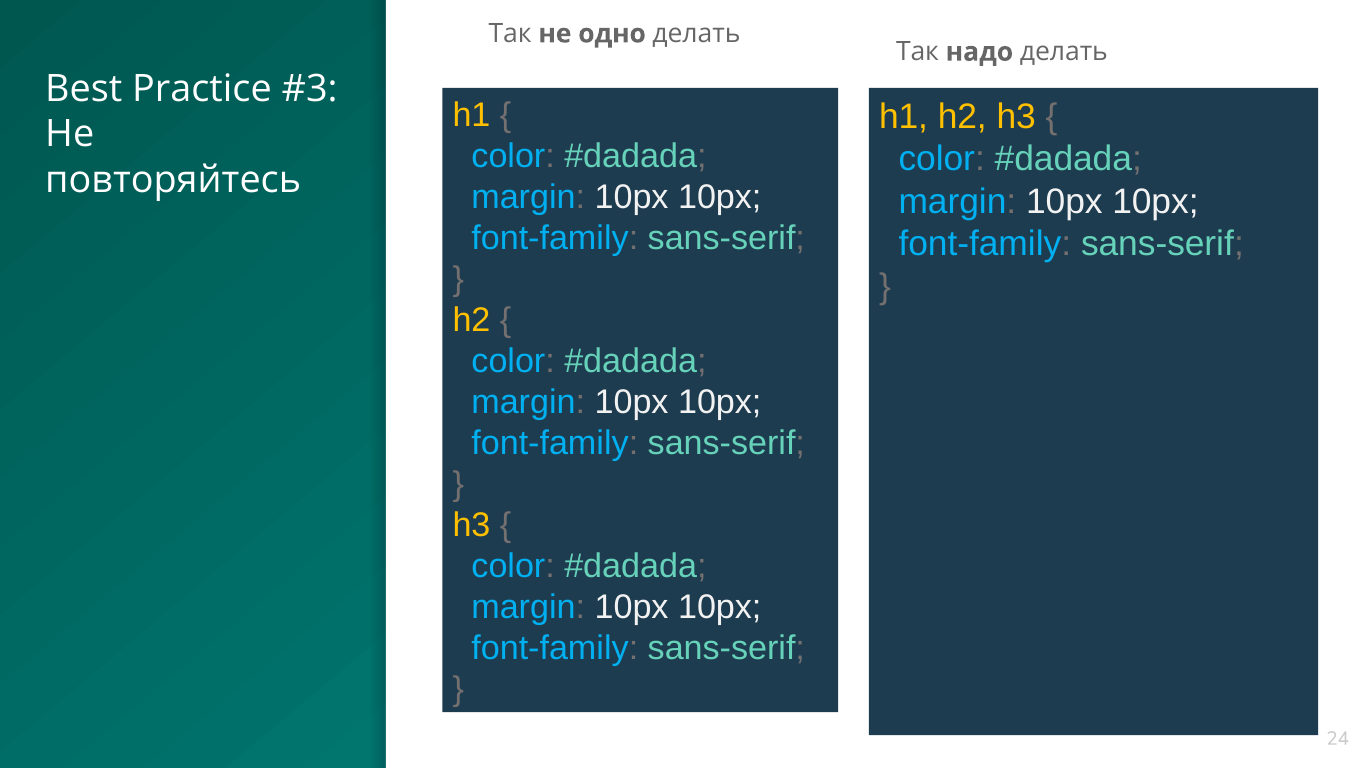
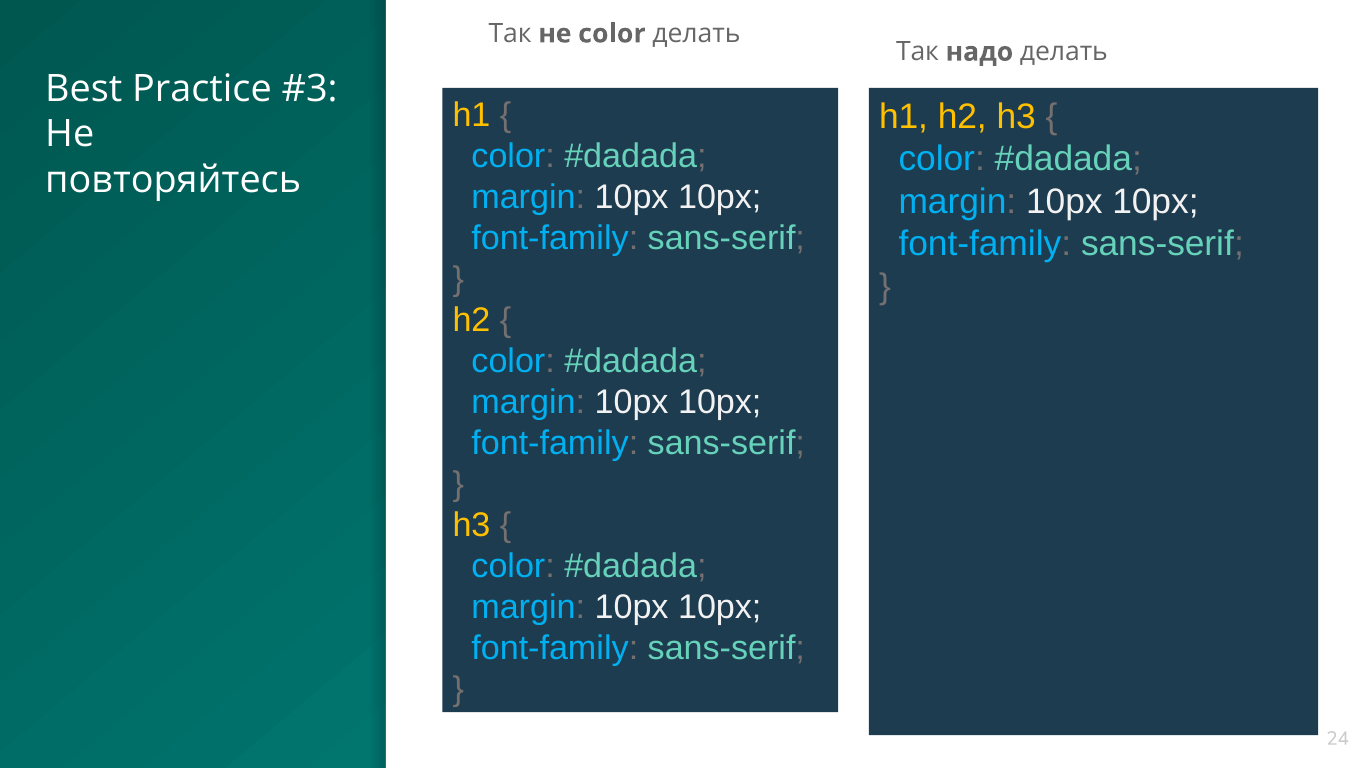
не одно: одно -> color (612, 34)
